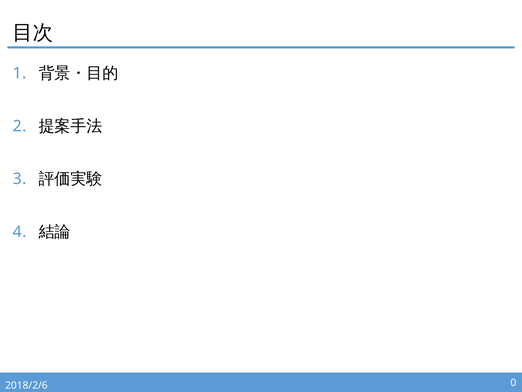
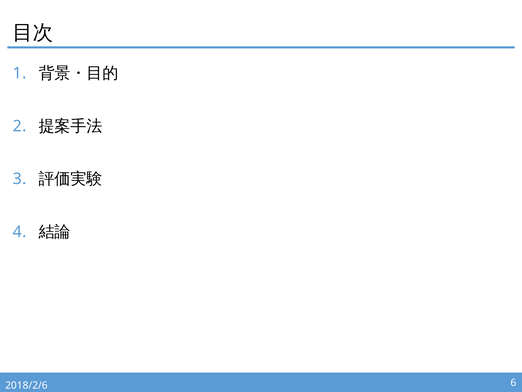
0: 0 -> 6 (513, 382)
